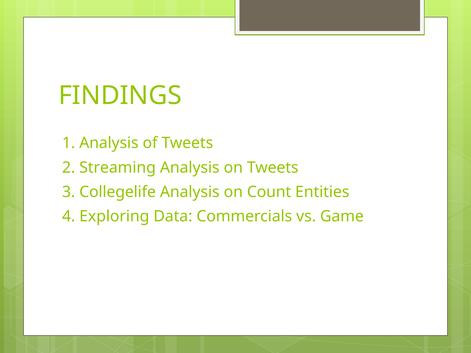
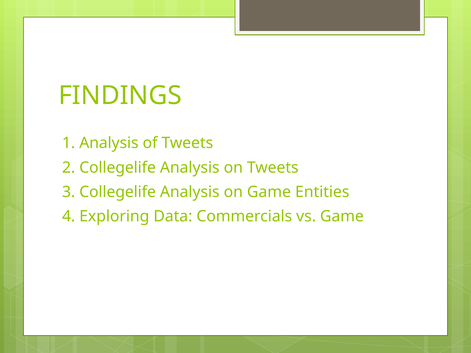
2 Streaming: Streaming -> Collegelife (118, 168)
on Count: Count -> Game (269, 192)
